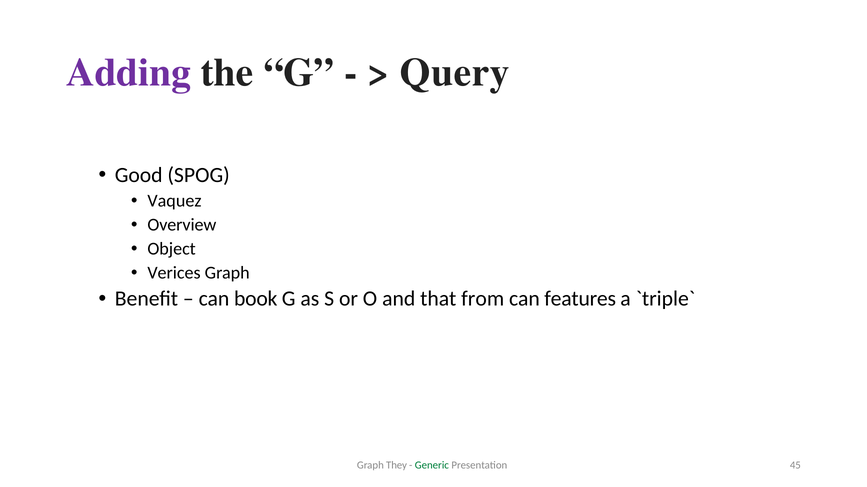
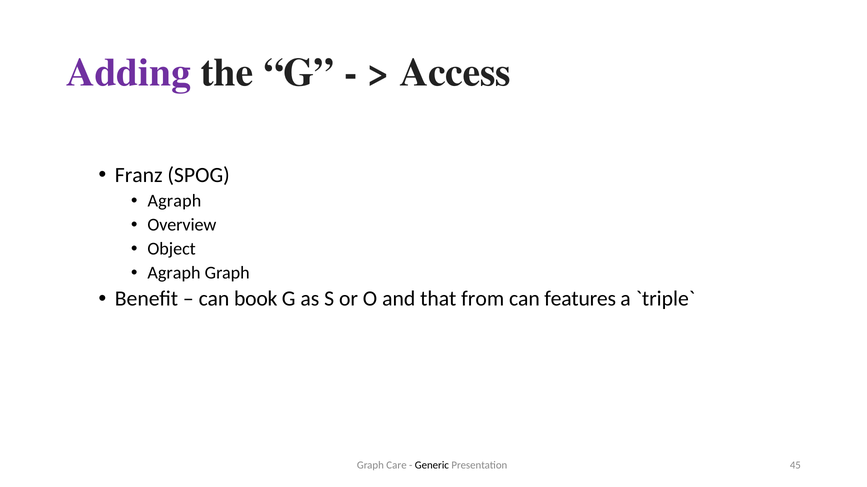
Query: Query -> Access (455, 73)
Good: Good -> Franz (139, 175)
Vaquez: Vaquez -> Agraph (174, 201)
Verices: Verices -> Agraph (174, 273)
They: They -> Care (396, 466)
Generic colour: green -> black (432, 466)
